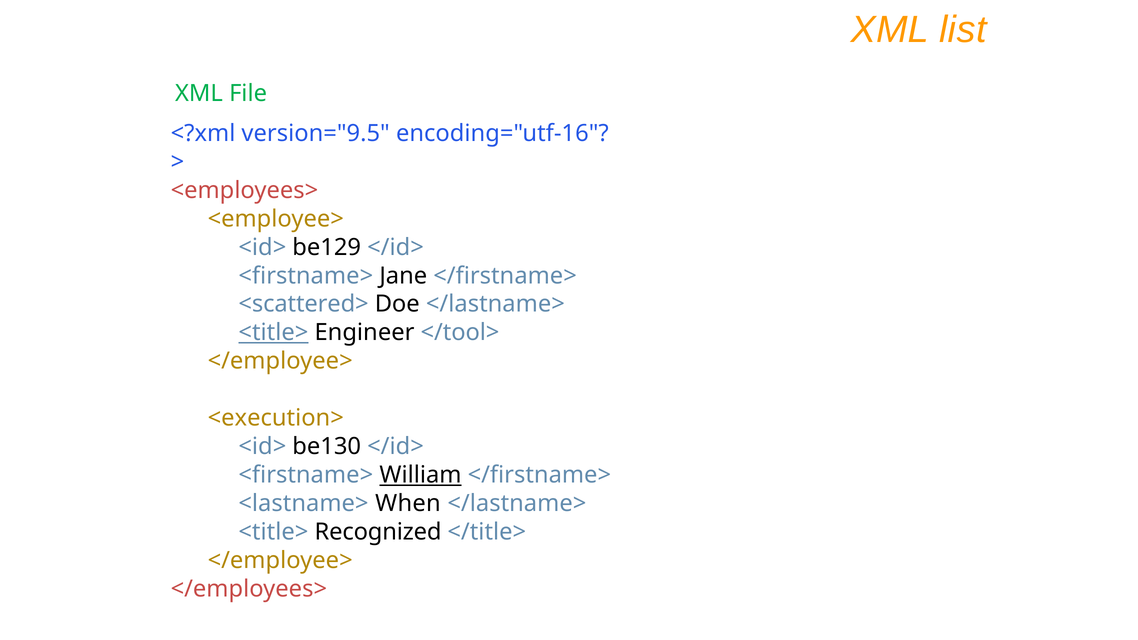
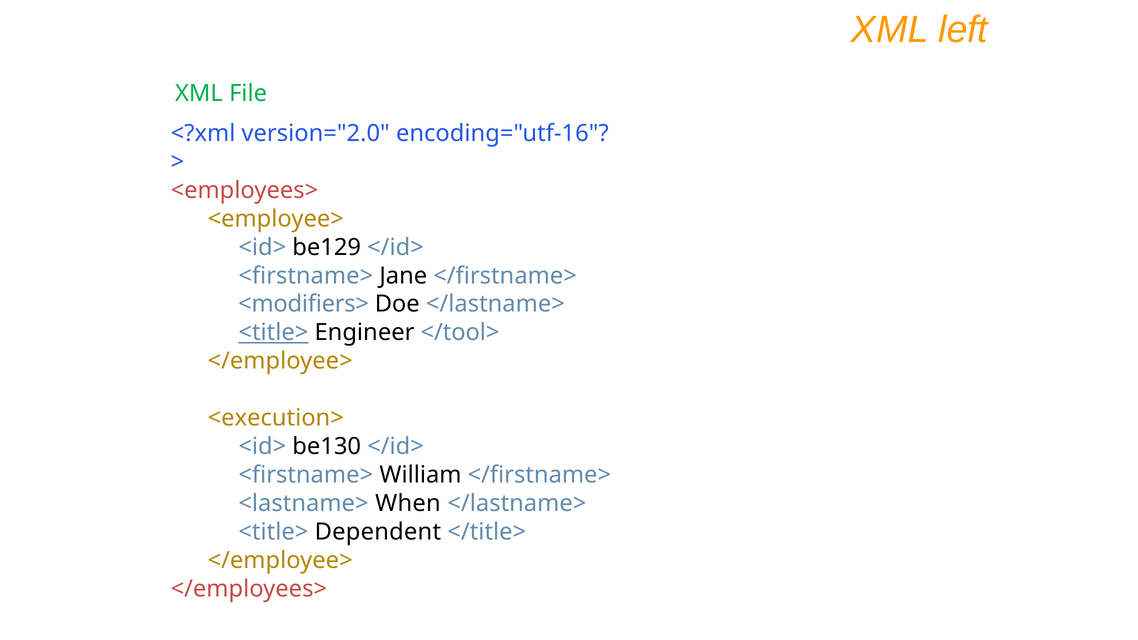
list: list -> left (963, 30)
version="9.5: version="9.5 -> version="2.0 (316, 133)
<scattered>: <scattered> -> <modifiers> (304, 304)
William underline: present -> none (420, 475)
Recognized: Recognized -> Dependent (378, 532)
